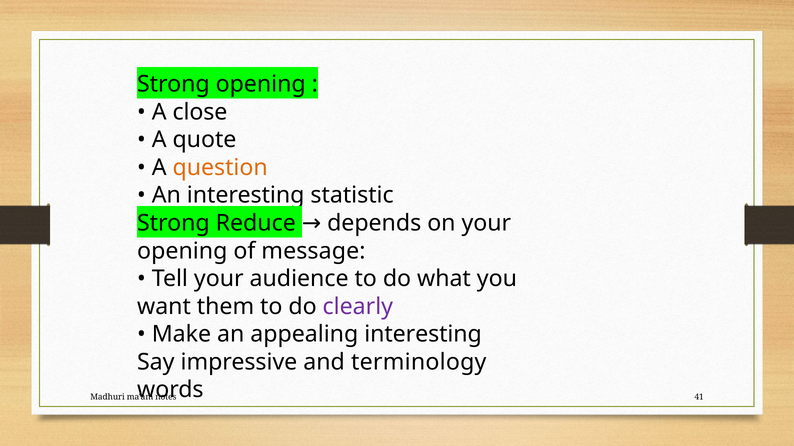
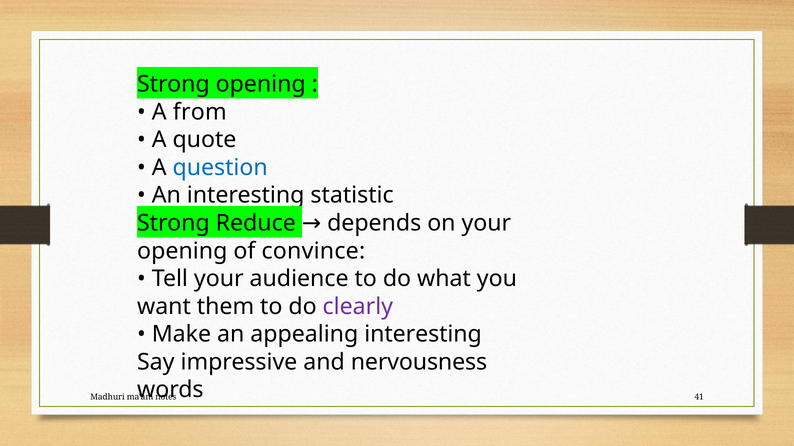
close: close -> from (200, 112)
question colour: orange -> blue (220, 168)
message: message -> convince (313, 251)
terminology: terminology -> nervousness (419, 362)
